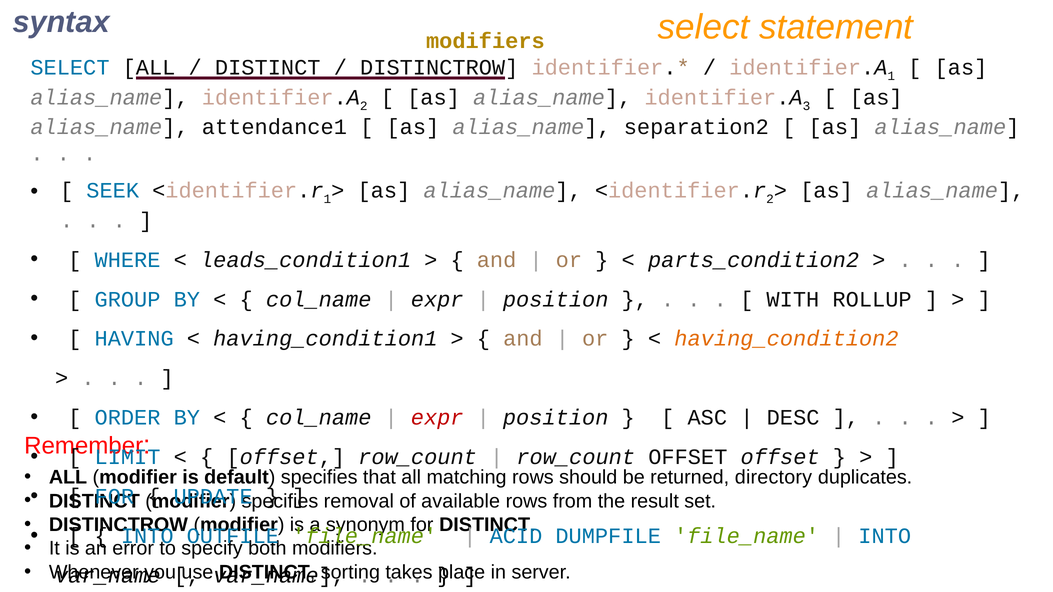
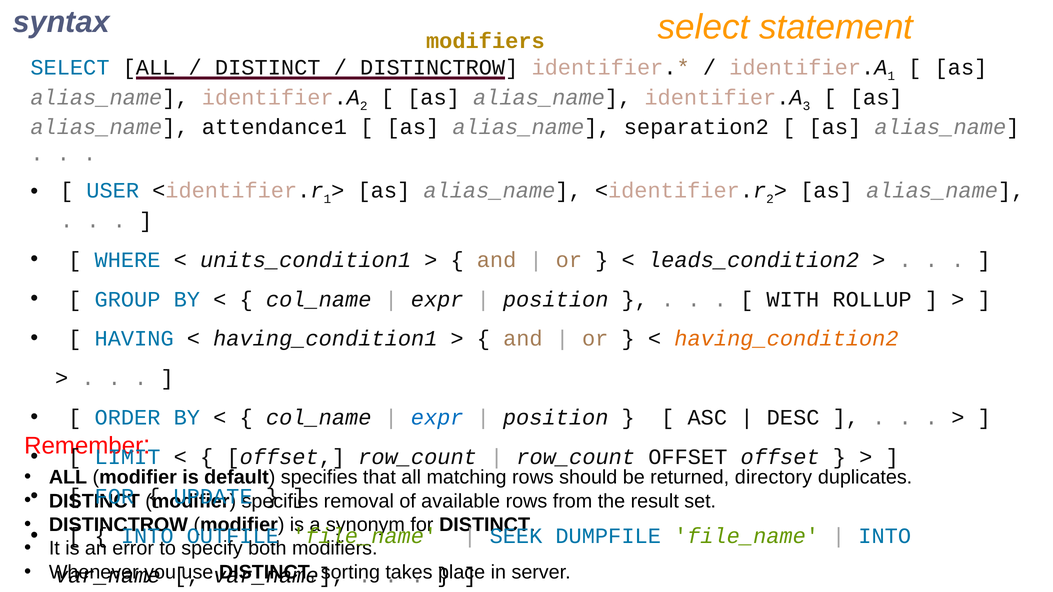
SEEK: SEEK -> USER (113, 191)
leads_condition1: leads_condition1 -> units_condition1 (306, 260)
parts_condition2: parts_condition2 -> leads_condition2 (754, 260)
expr colour: red -> blue (437, 418)
ACID: ACID -> SEEK (516, 536)
